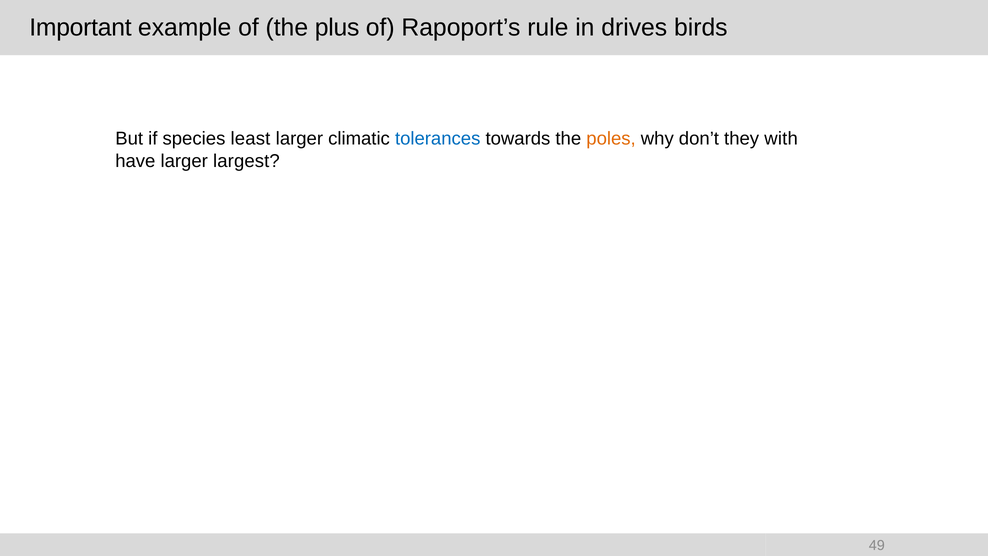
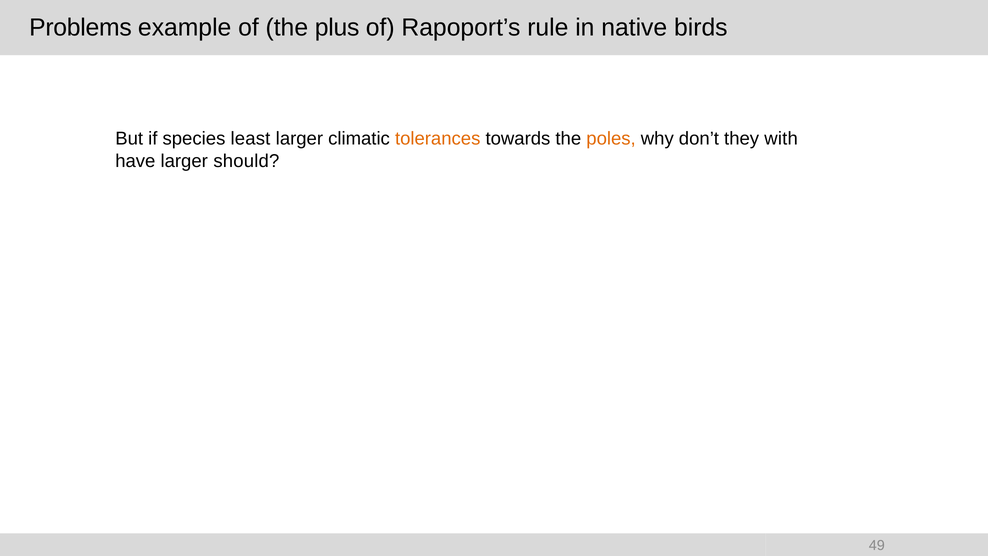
Important: Important -> Problems (80, 27)
drives: drives -> native (634, 27)
tolerances colour: blue -> orange (438, 139)
largest: largest -> should (246, 161)
